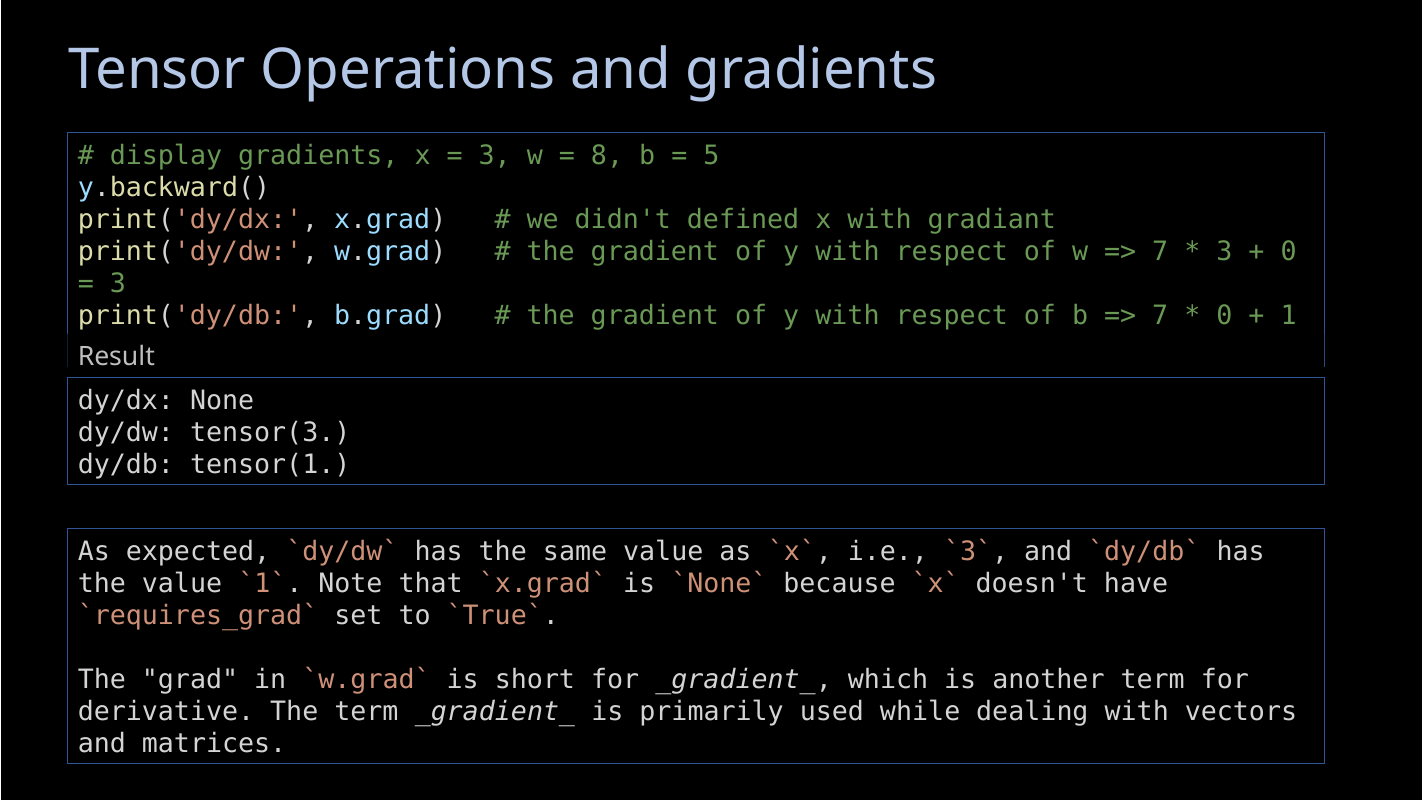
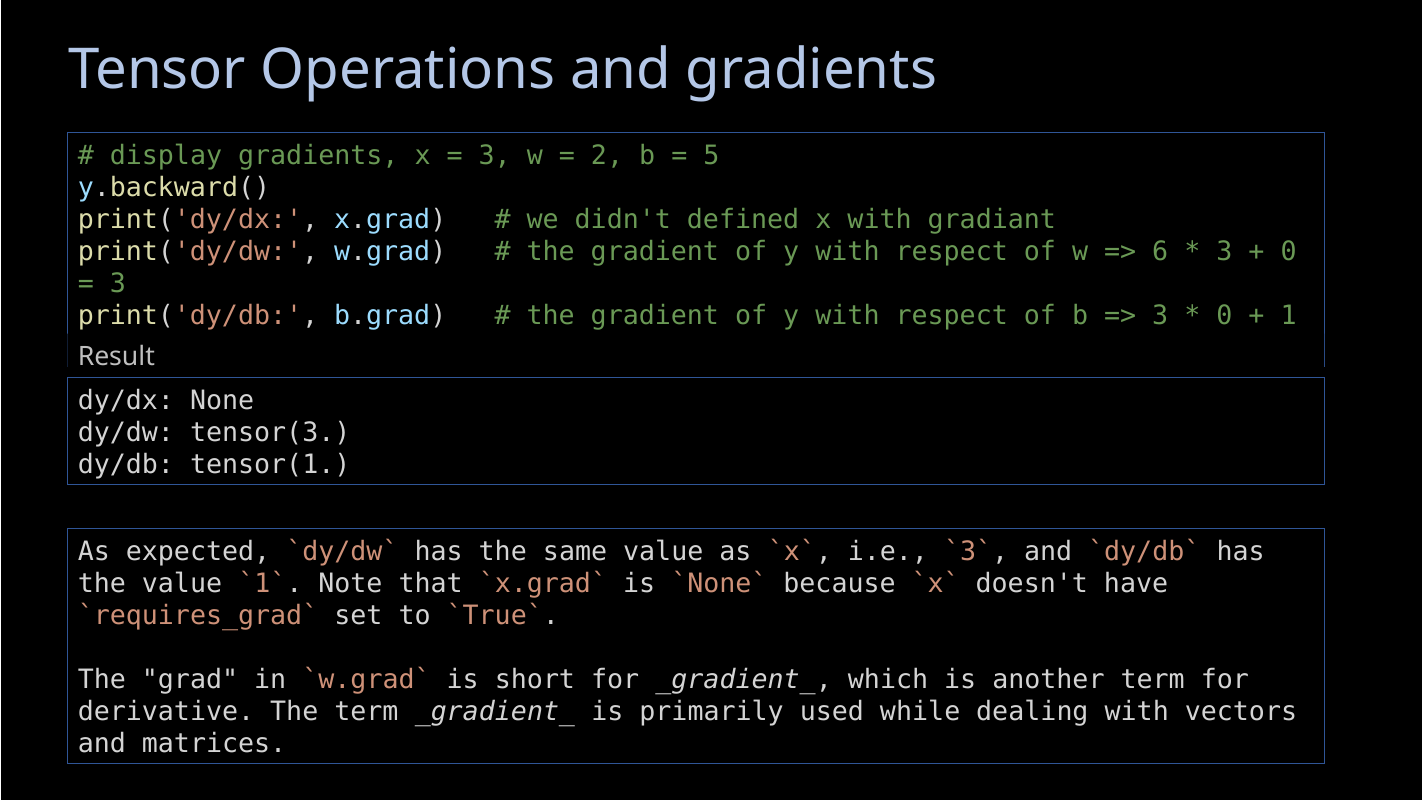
8: 8 -> 2 (607, 156)
7: 7 -> 6 (1160, 252)
7: 7 -> 3 (1160, 316)
